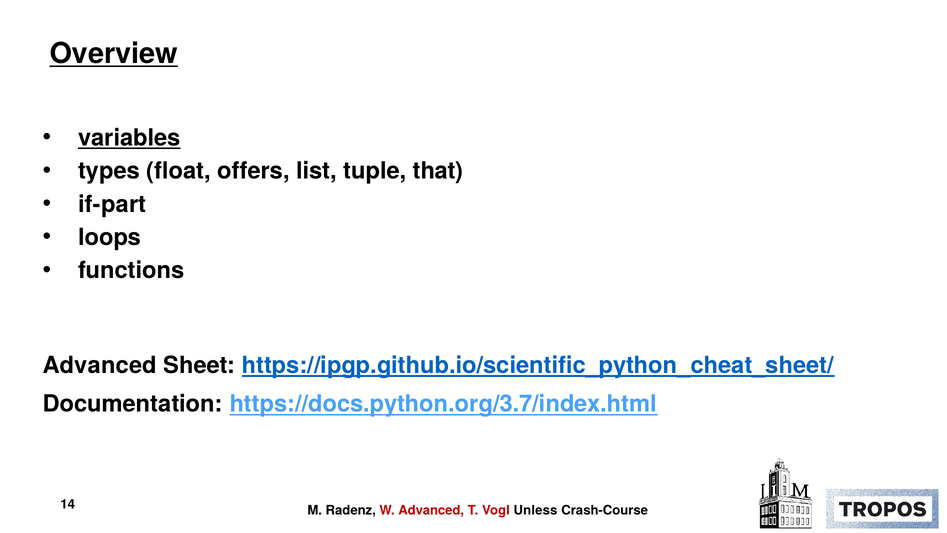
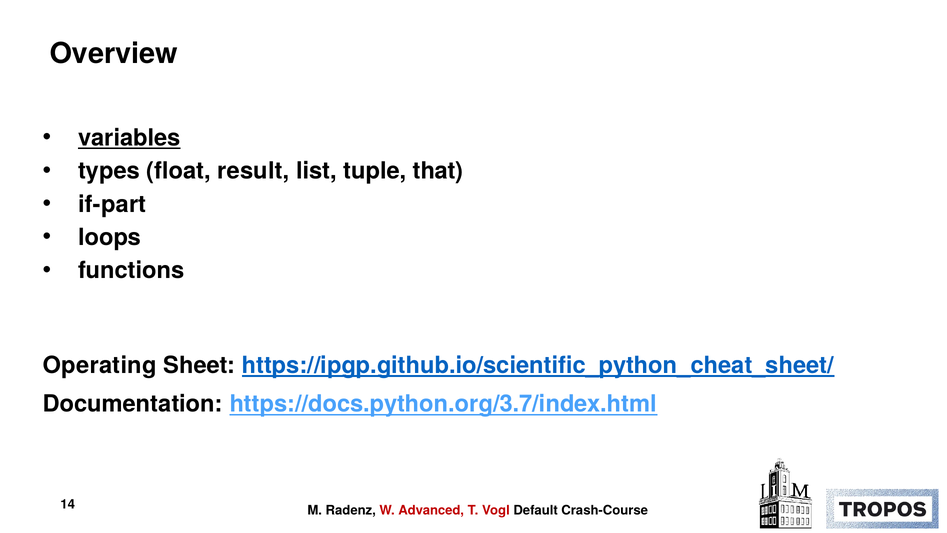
Overview underline: present -> none (114, 54)
offers: offers -> result (253, 171)
Advanced: Advanced -> Operating (100, 365)
Unless: Unless -> Default (536, 510)
